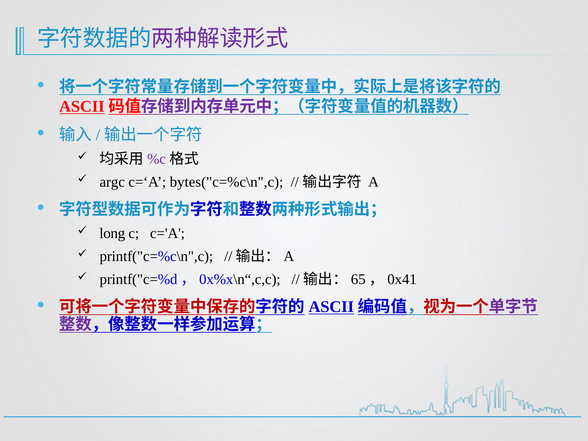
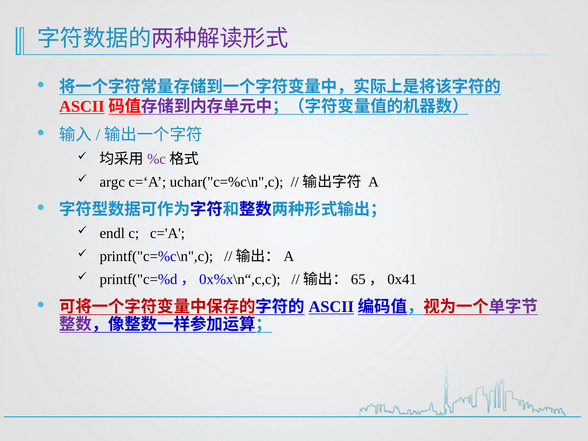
bytes("c=%c\n",c: bytes("c=%c\n",c -> uchar("c=%c\n",c (227, 182)
long: long -> endl (112, 233)
